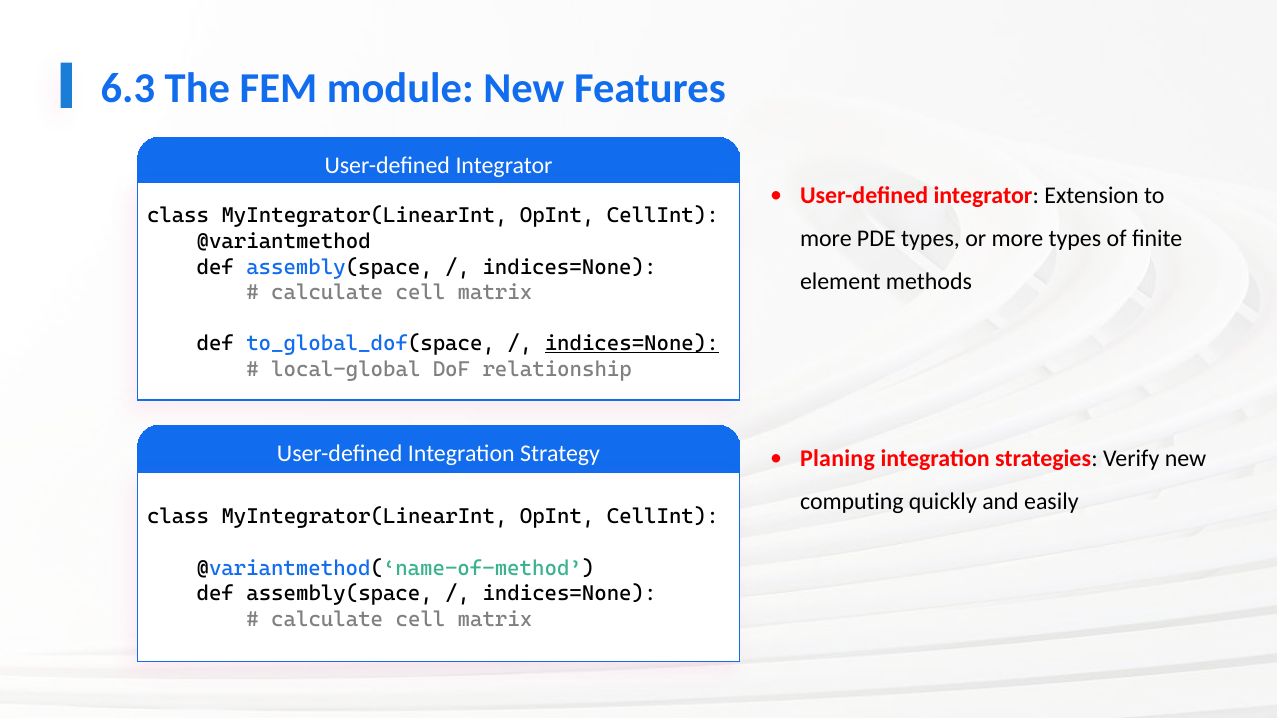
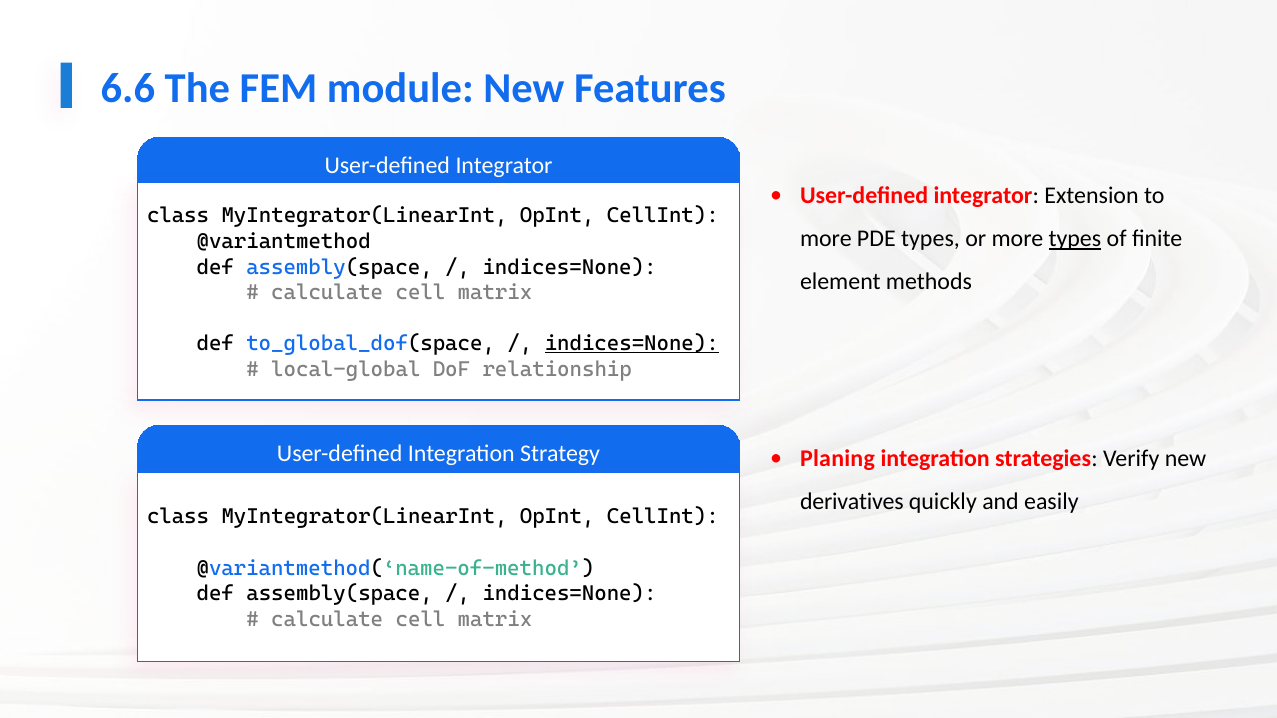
6.3: 6.3 -> 6.6 (128, 88)
types underline: none -> present (1075, 239)
computing: computing -> derivatives (852, 502)
